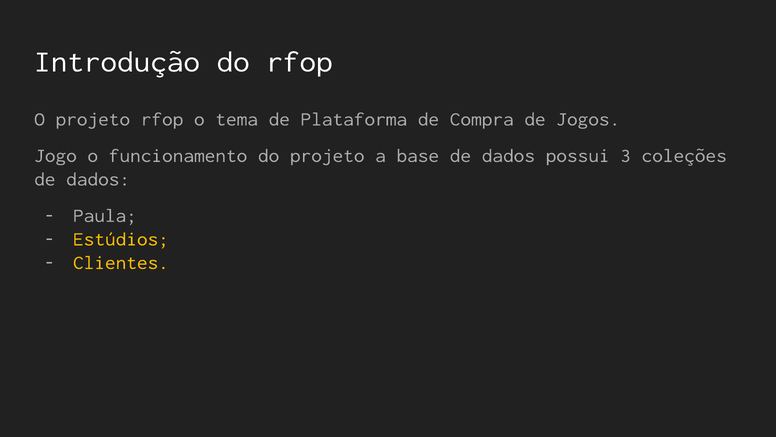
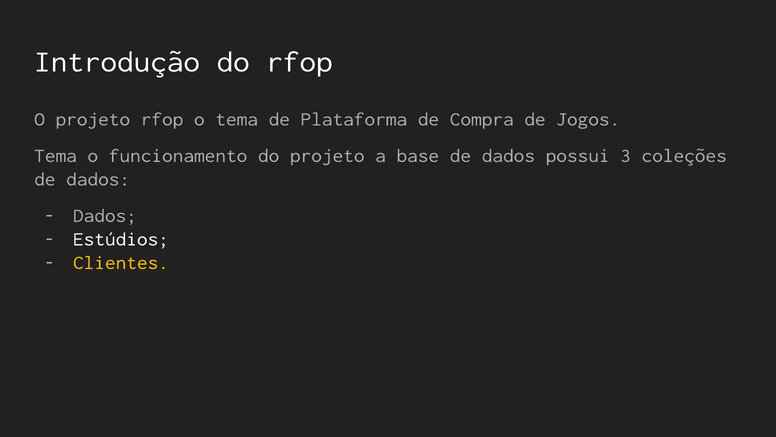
Jogo: Jogo -> Tema (56, 155)
Paula: Paula -> Dados (105, 215)
Estúdios colour: yellow -> white (121, 239)
